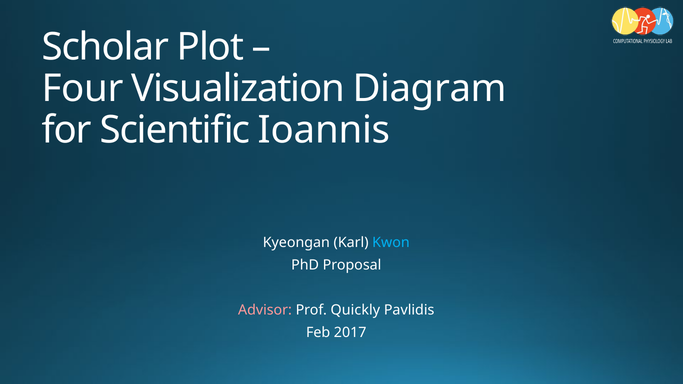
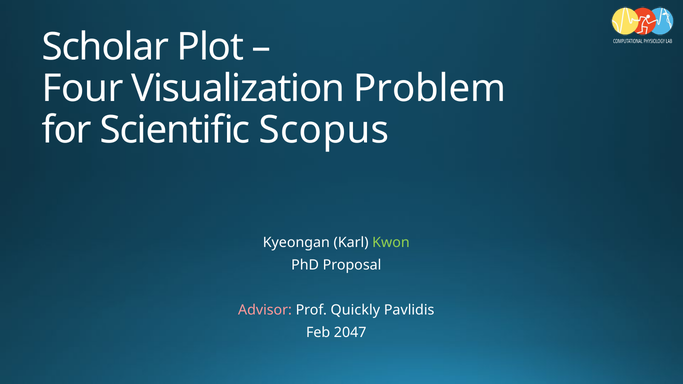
Diagram: Diagram -> Problem (430, 88)
Ioannis: Ioannis -> Scopus (324, 130)
Kwon colour: light blue -> light green (391, 243)
2017: 2017 -> 2047 (350, 333)
